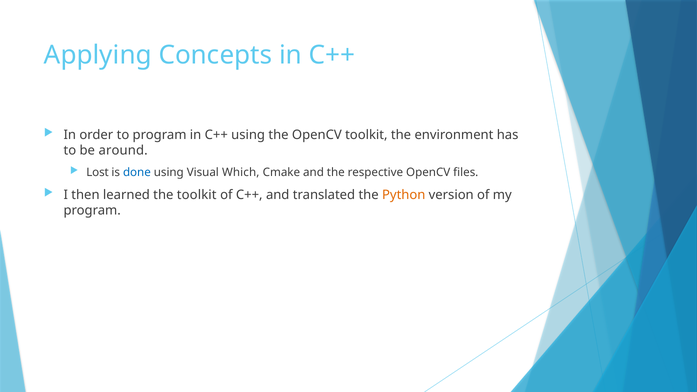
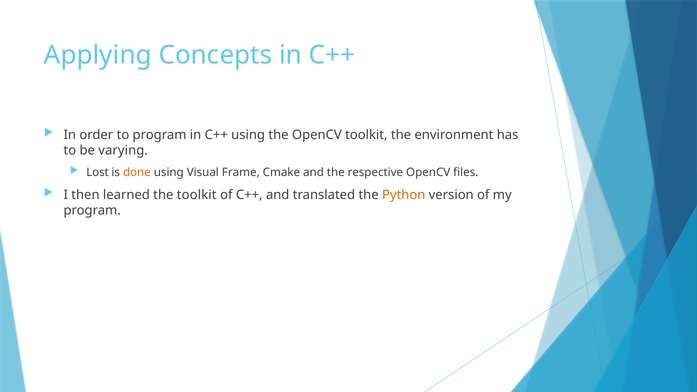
around: around -> varying (123, 151)
done colour: blue -> orange (137, 173)
Which: Which -> Frame (241, 173)
